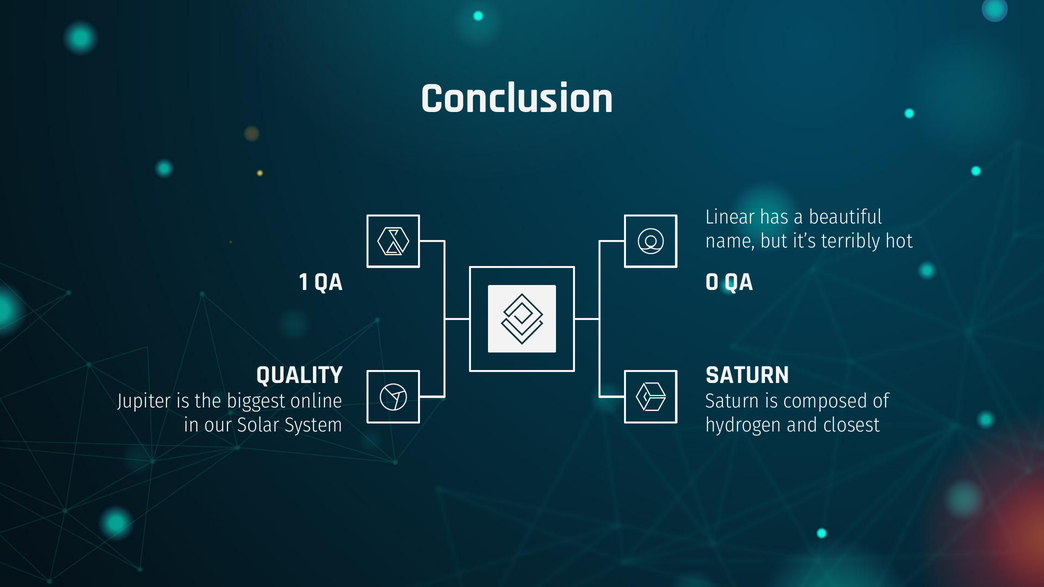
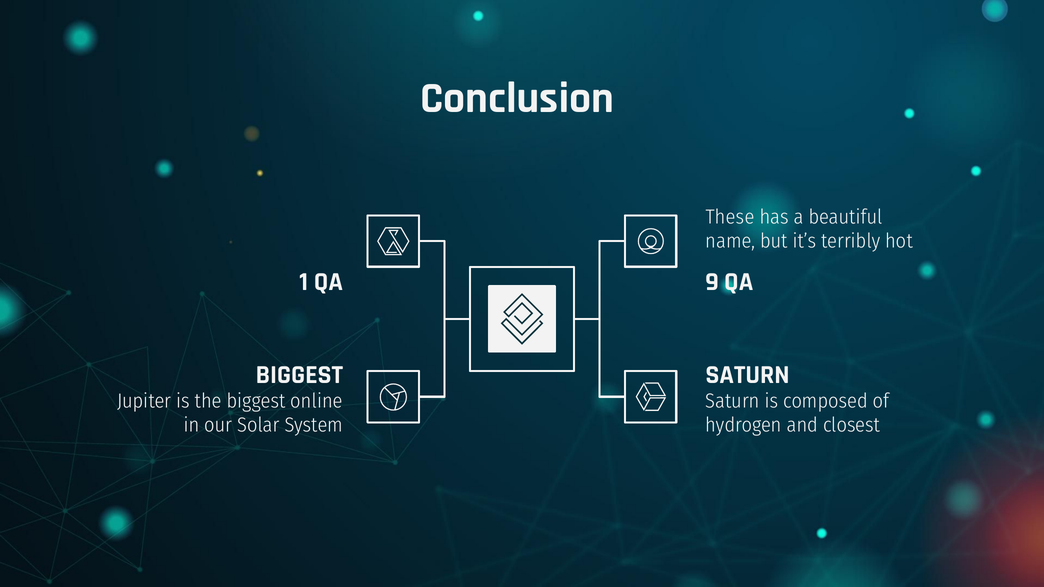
Linear: Linear -> These (730, 217)
0: 0 -> 9 (712, 282)
QUALITY: QUALITY -> BIGGEST (299, 375)
